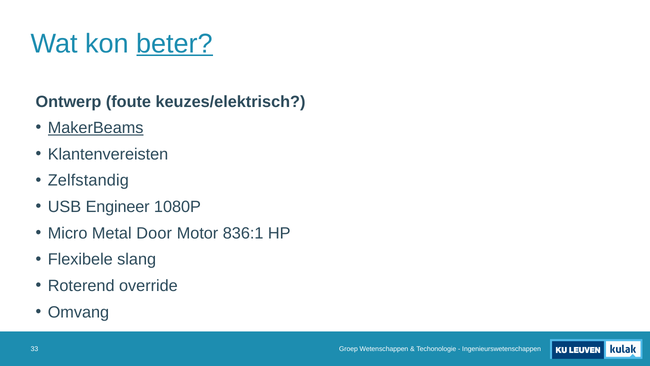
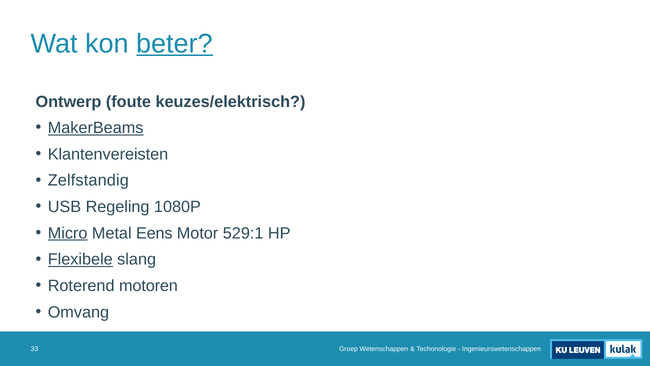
Engineer: Engineer -> Regeling (118, 207)
Micro underline: none -> present (68, 233)
Door: Door -> Eens (154, 233)
836:1: 836:1 -> 529:1 (243, 233)
Flexibele underline: none -> present (80, 259)
override: override -> motoren (148, 286)
